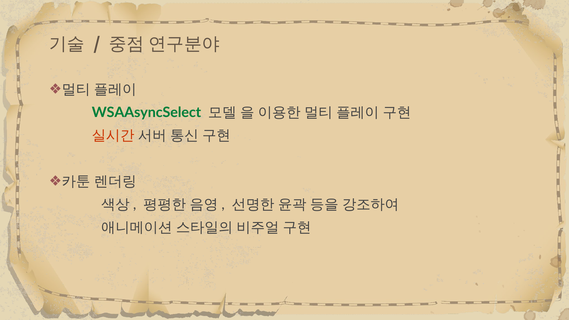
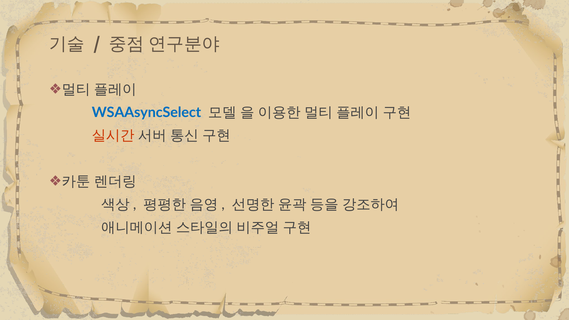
WSAAsyncSelect colour: green -> blue (146, 112)
